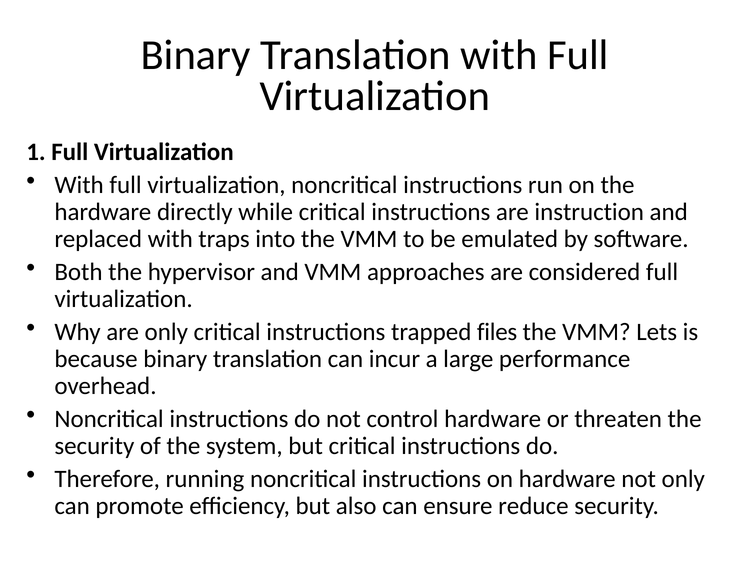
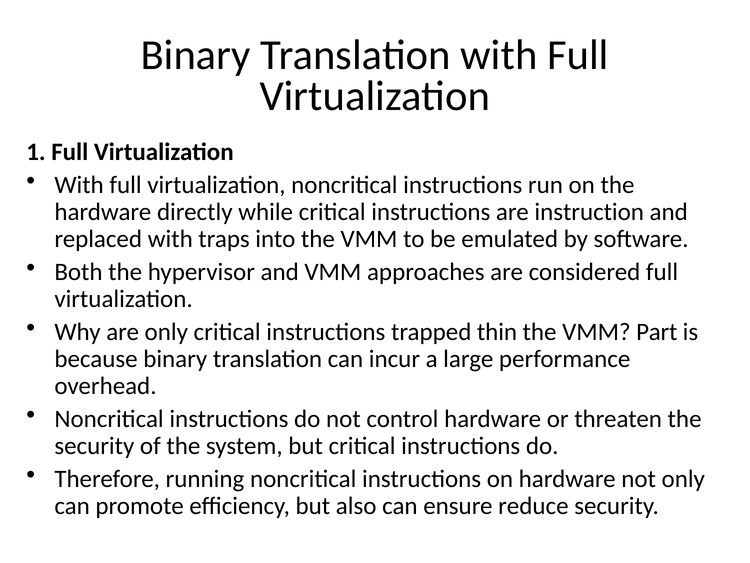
files: files -> thin (497, 332)
Lets: Lets -> Part (657, 332)
